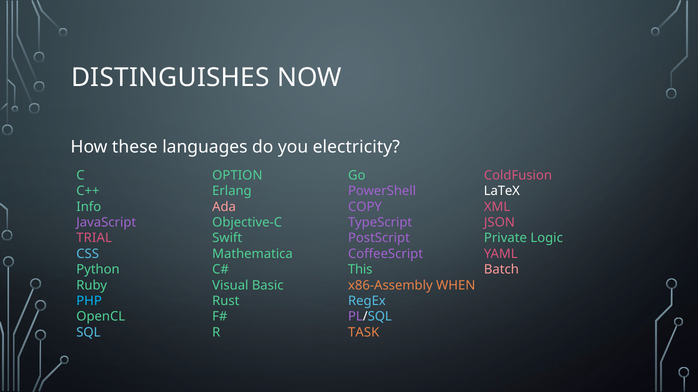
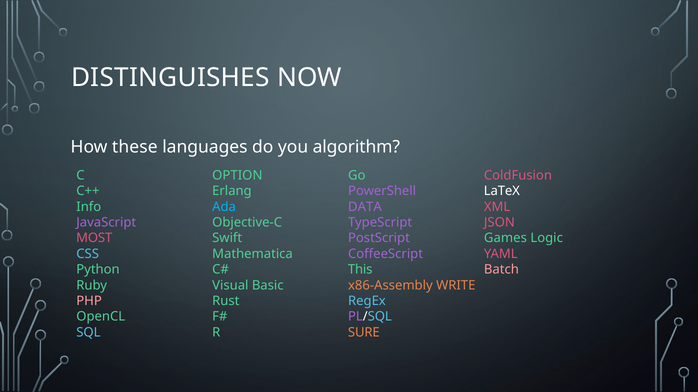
electricity: electricity -> algorithm (356, 147)
Ada colour: pink -> light blue (224, 207)
COPY: COPY -> DATA (365, 207)
TRIAL: TRIAL -> MOST (94, 239)
Private: Private -> Games (505, 239)
WHEN: WHEN -> WRITE (456, 286)
PHP colour: light blue -> pink (89, 301)
TASK: TASK -> SURE (364, 333)
